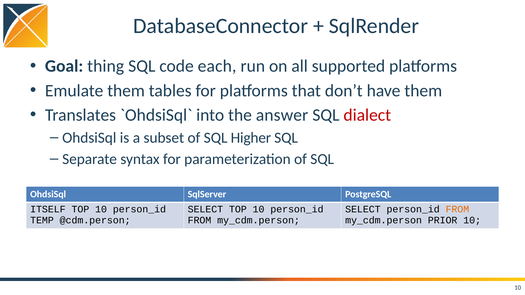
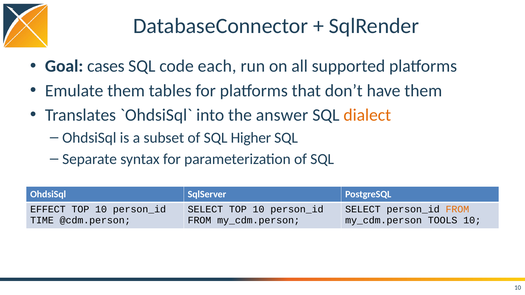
thing: thing -> cases (106, 66)
dialect colour: red -> orange (367, 115)
ITSELF: ITSELF -> EFFECT (48, 209)
TEMP: TEMP -> TIME (42, 221)
PRIOR: PRIOR -> TOOLS (443, 221)
